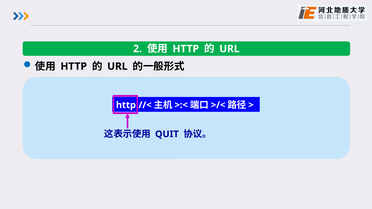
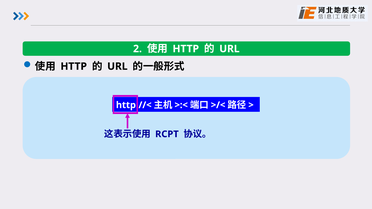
QUIT: QUIT -> RCPT (167, 134)
